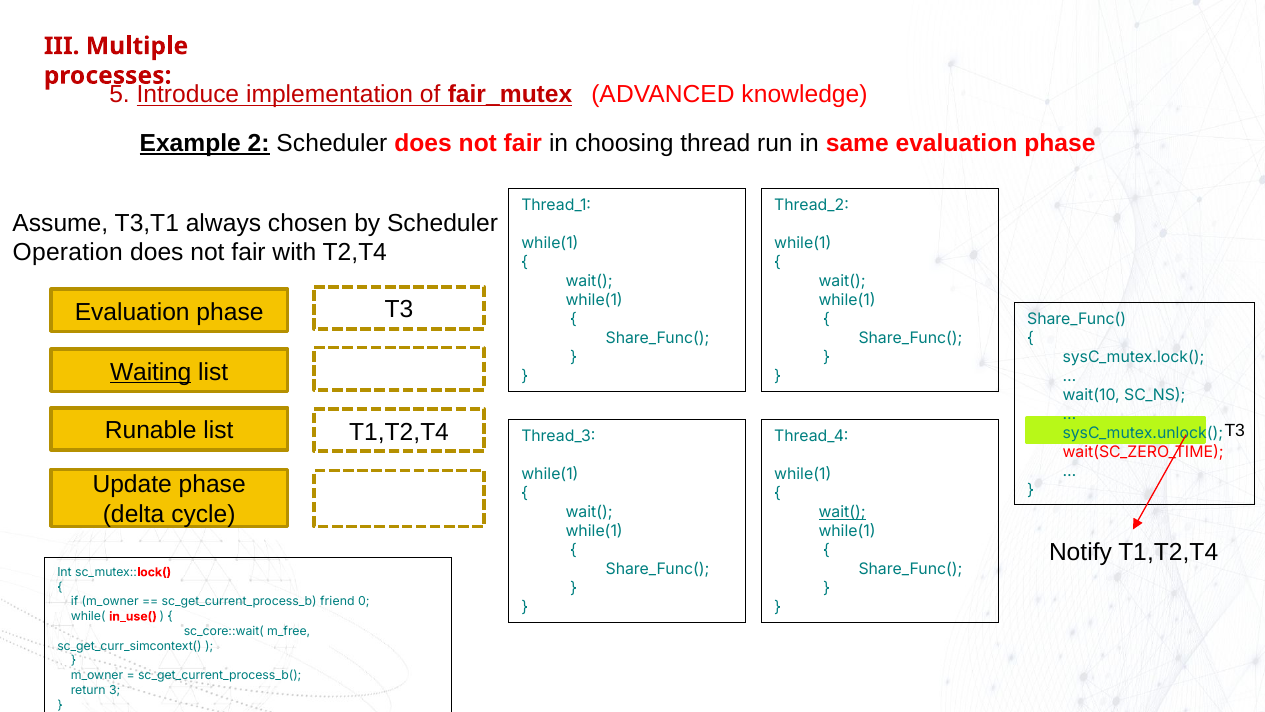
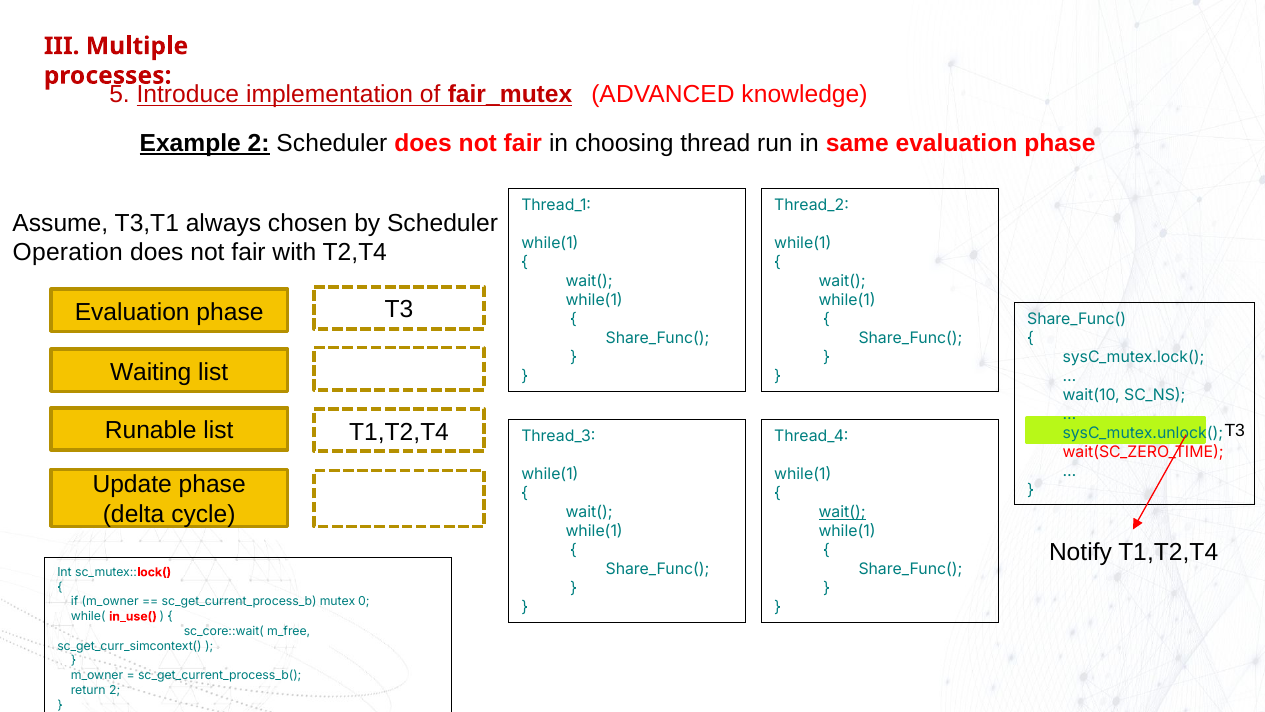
Waiting underline: present -> none (151, 372)
friend: friend -> mutex (338, 601)
return 3: 3 -> 2 (115, 690)
